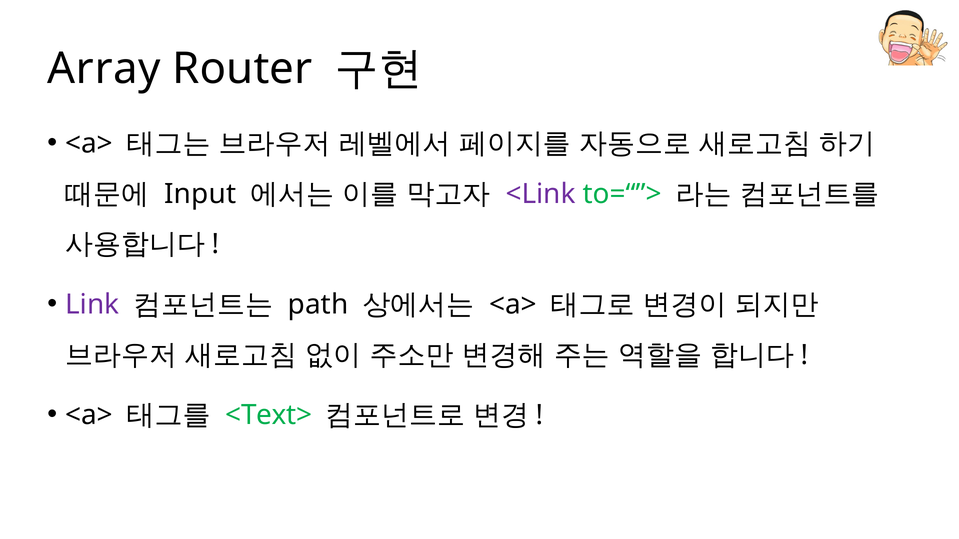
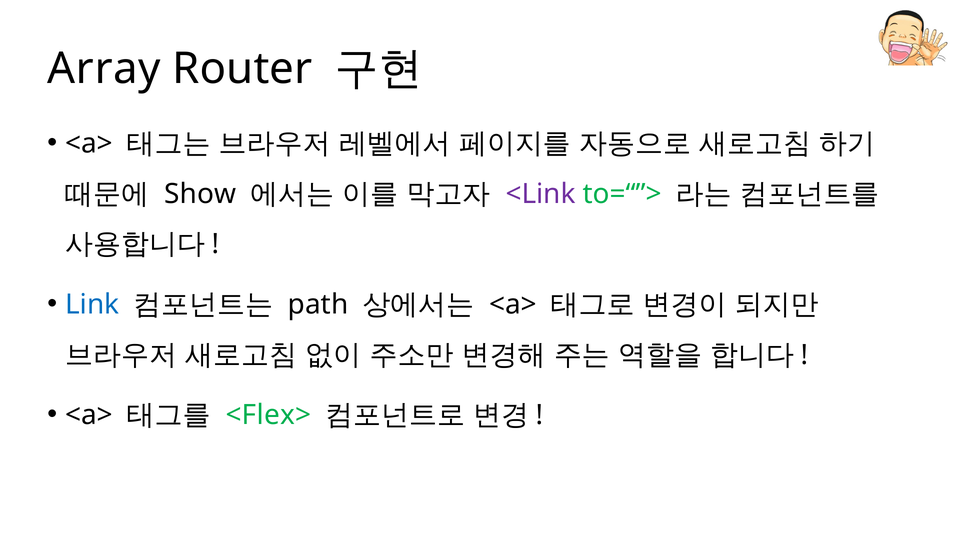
Input: Input -> Show (200, 194)
Link colour: purple -> blue (92, 305)
<Text>: <Text> -> <Flex> (268, 415)
